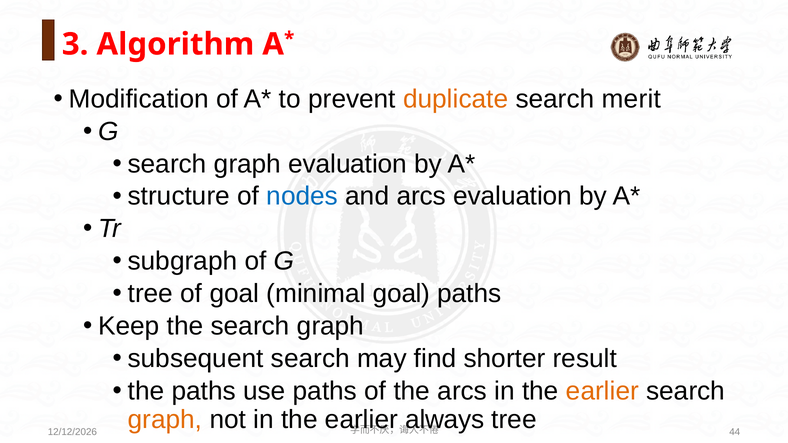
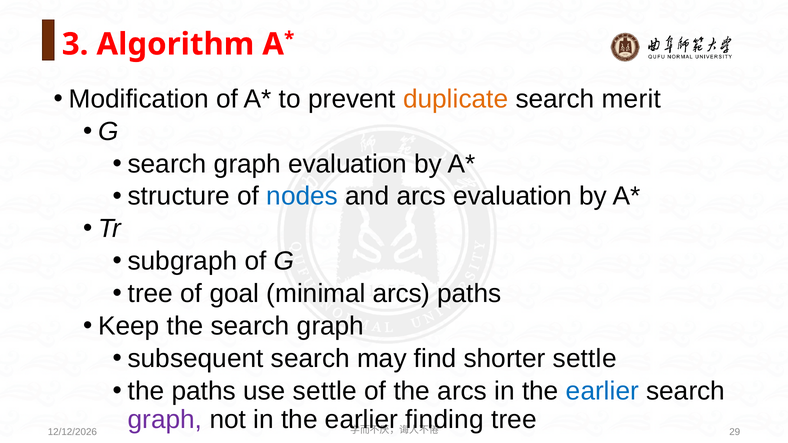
minimal goal: goal -> arcs (402, 294)
shorter result: result -> settle (585, 359)
use paths: paths -> settle (325, 391)
earlier colour: orange -> blue (602, 391)
graph colour: orange -> purple (165, 420)
always: always -> finding (445, 420)
44: 44 -> 29 (735, 432)
